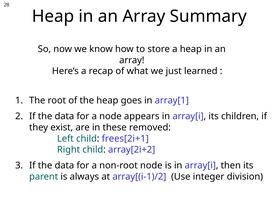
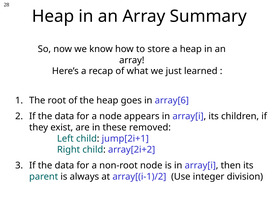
array[1: array[1 -> array[6 (172, 101)
frees[2i+1: frees[2i+1 -> jump[2i+1 (125, 139)
